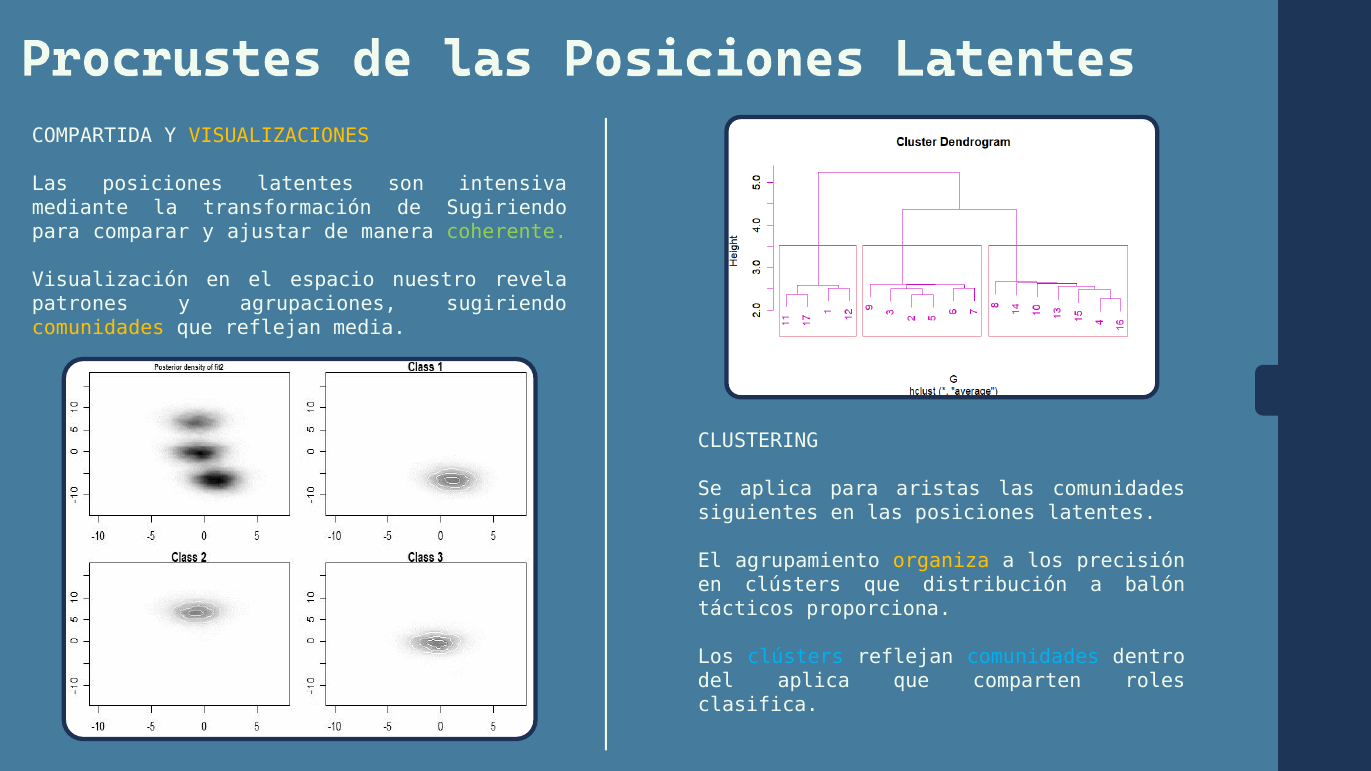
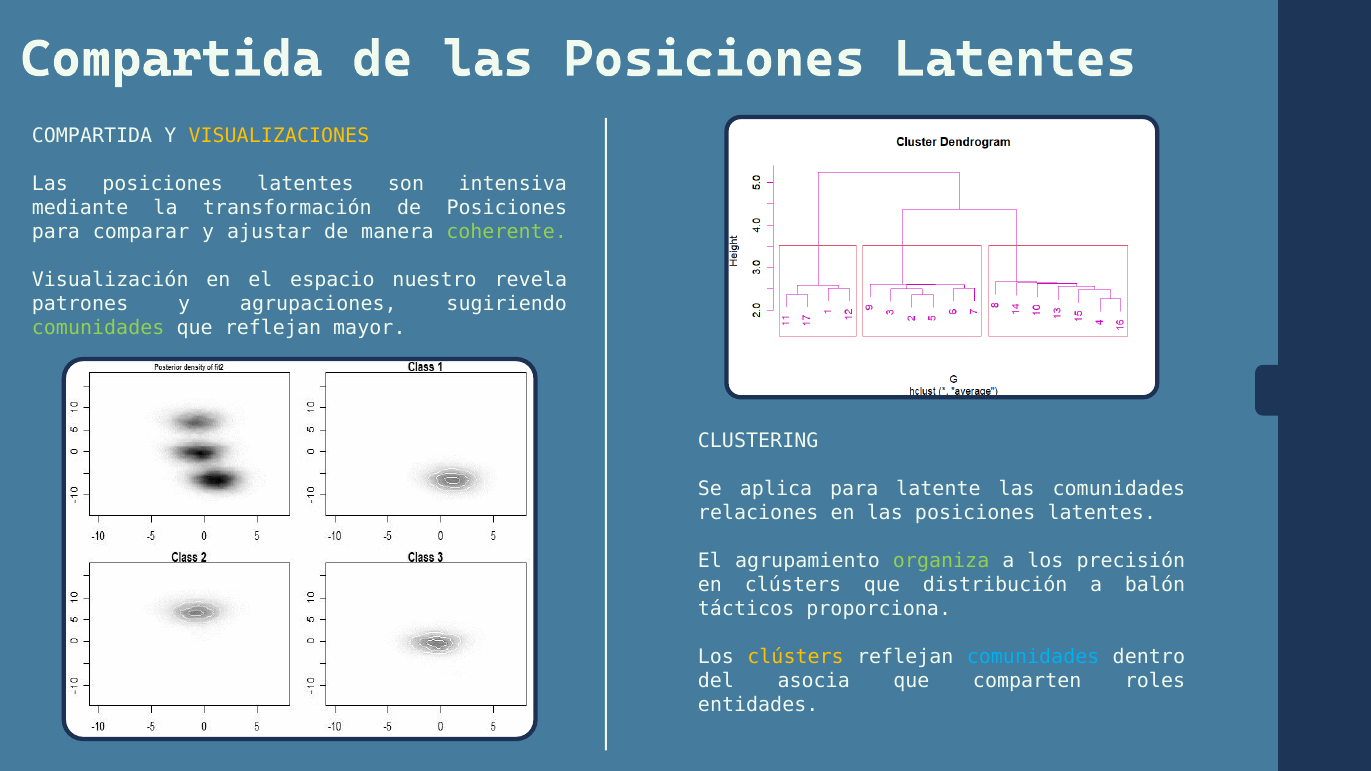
Procrustes: Procrustes -> Compartida (172, 59)
de Sugiriendo: Sugiriendo -> Posiciones (507, 208)
comunidades colour: yellow -> light green (98, 328)
media: media -> mayor (369, 328)
aristas: aristas -> latente (938, 489)
siguientes: siguientes -> relaciones (758, 513)
organiza colour: yellow -> light green (941, 561)
clústers colour: light blue -> yellow (796, 657)
del aplica: aplica -> asocia (814, 681)
clasifica: clasifica -> entidades (758, 705)
